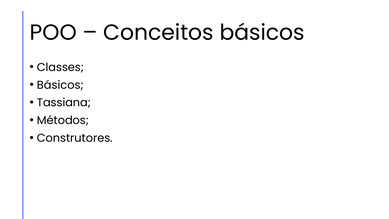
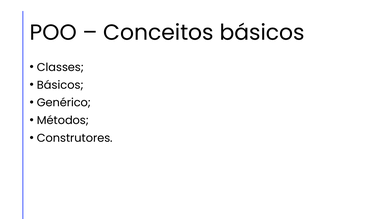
Tassiana: Tassiana -> Genérico (64, 103)
